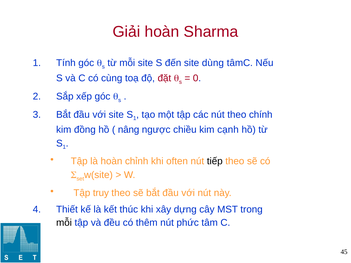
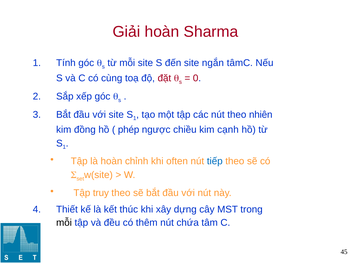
dùng: dùng -> ngắn (213, 63)
chính: chính -> nhiên (261, 115)
nâng: nâng -> phép (129, 130)
tiếp colour: black -> blue (215, 161)
phức: phức -> chứa (188, 223)
